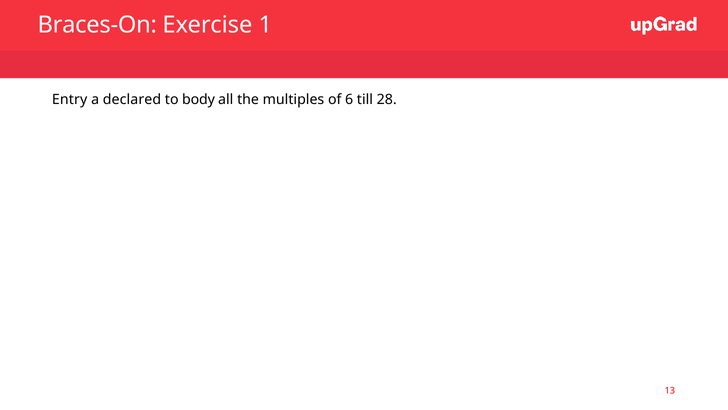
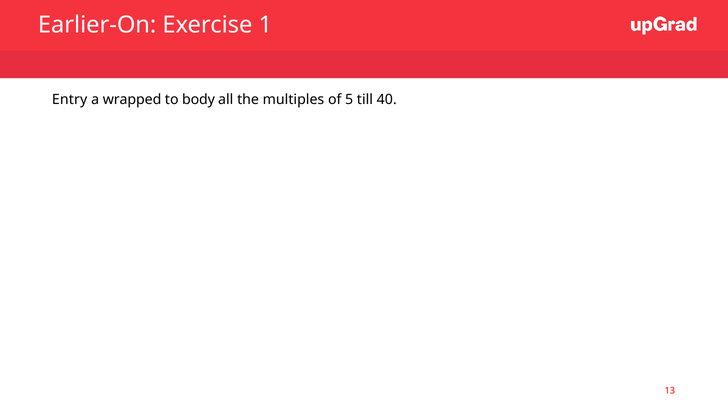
Braces-On: Braces-On -> Earlier-On (97, 25)
declared: declared -> wrapped (132, 100)
6: 6 -> 5 (349, 100)
28: 28 -> 40 (387, 100)
